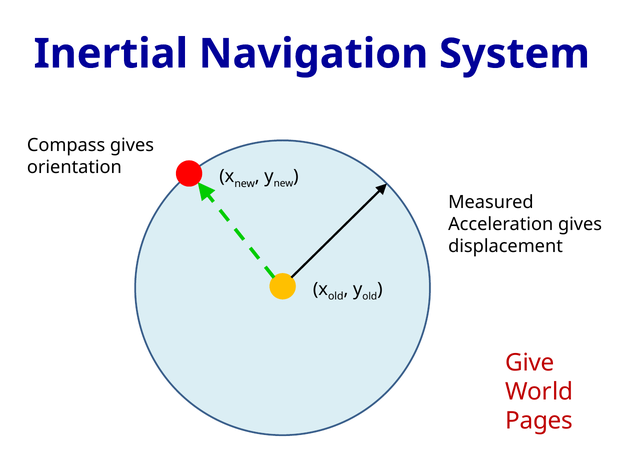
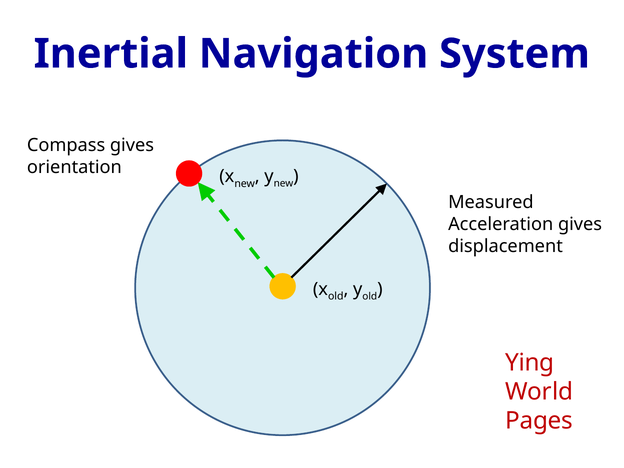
Give: Give -> Ying (530, 363)
